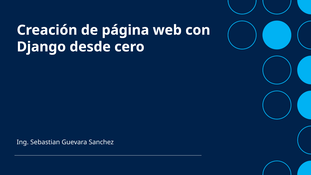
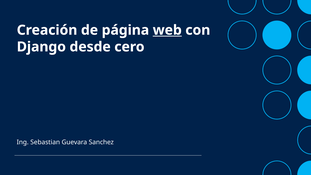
web underline: none -> present (167, 30)
